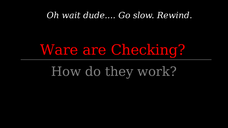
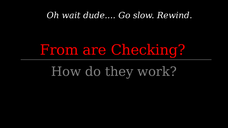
Ware: Ware -> From (59, 50)
